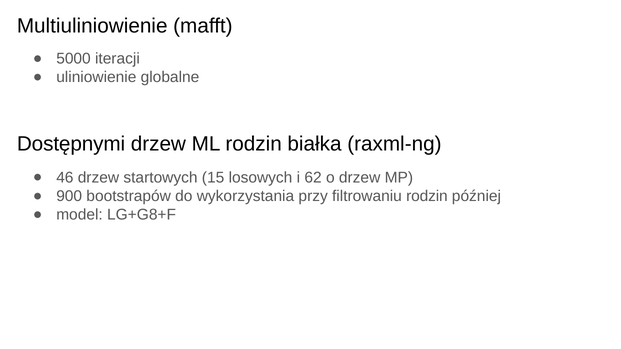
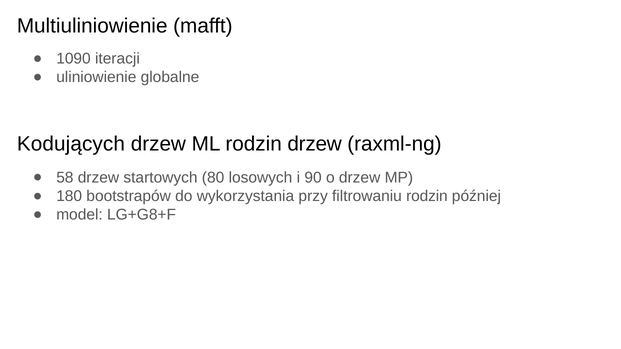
5000: 5000 -> 1090 (74, 59)
Dostępnymi: Dostępnymi -> Kodujących (71, 144)
rodzin białka: białka -> drzew (315, 144)
46: 46 -> 58 (65, 178)
15: 15 -> 80 (213, 178)
62: 62 -> 90 (313, 178)
900: 900 -> 180 (69, 196)
